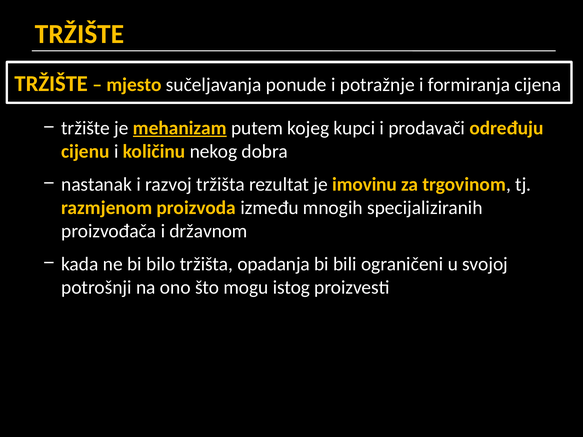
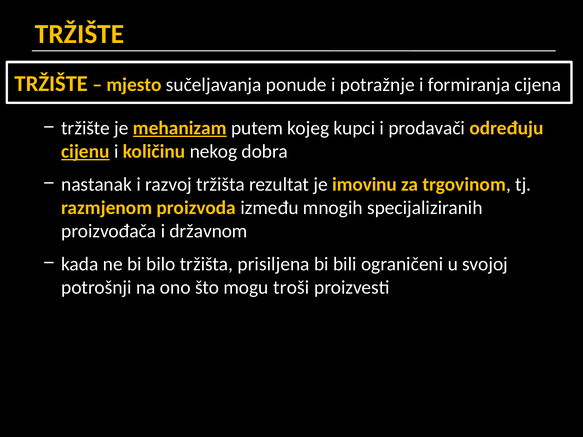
cijenu underline: none -> present (85, 151)
opadanja: opadanja -> prisiljena (274, 264)
istog: istog -> troši (291, 287)
